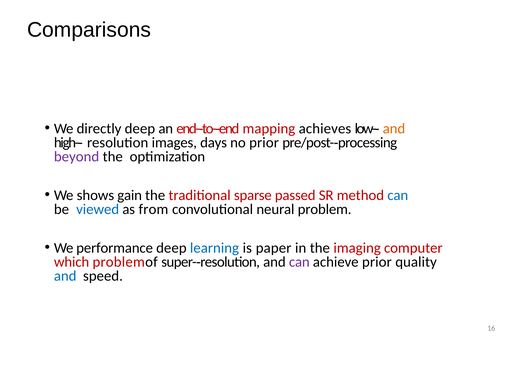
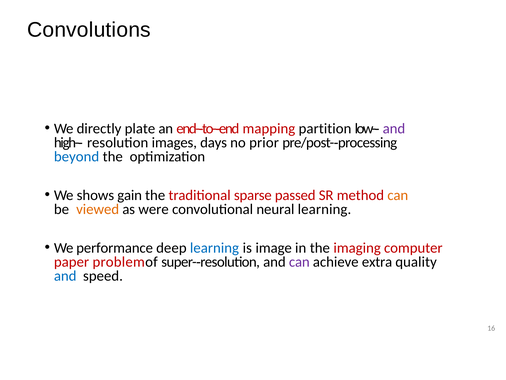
Comparisons: Comparisons -> Convolutions (89, 30)
directly deep: deep -> plate (140, 128)
achieves: achieves -> partition (325, 128)
and colour: orange -> purple (394, 128)
beyond colour: purple -> blue (77, 156)
can colour: blue -> orange (398, 195)
viewed colour: blue -> orange (98, 209)
from: from -> were (154, 209)
neural problem: problem -> learning (325, 209)
paper: paper -> image (274, 248)
which: which -> paper (72, 262)
achieve prior: prior -> extra (377, 262)
